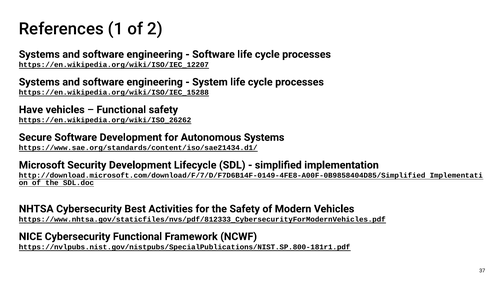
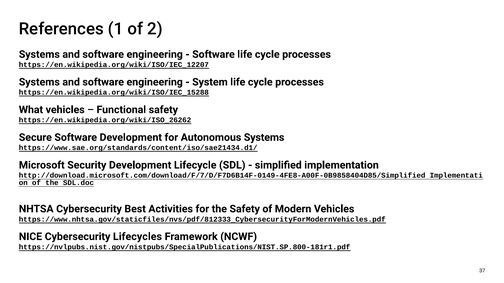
Have: Have -> What (31, 110)
Cybersecurity Functional: Functional -> Lifecycles (137, 237)
